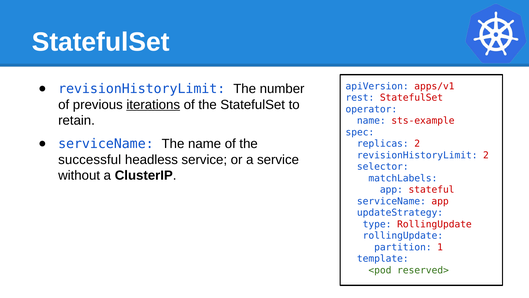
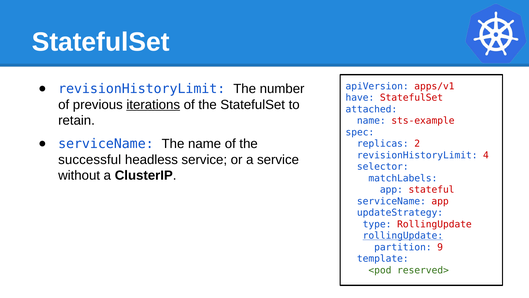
rest: rest -> have (360, 98)
operator: operator -> attached (371, 109)
revisionHistoryLimit 2: 2 -> 4 (486, 155)
rollingUpdate underline: none -> present (403, 235)
1: 1 -> 9 (440, 247)
